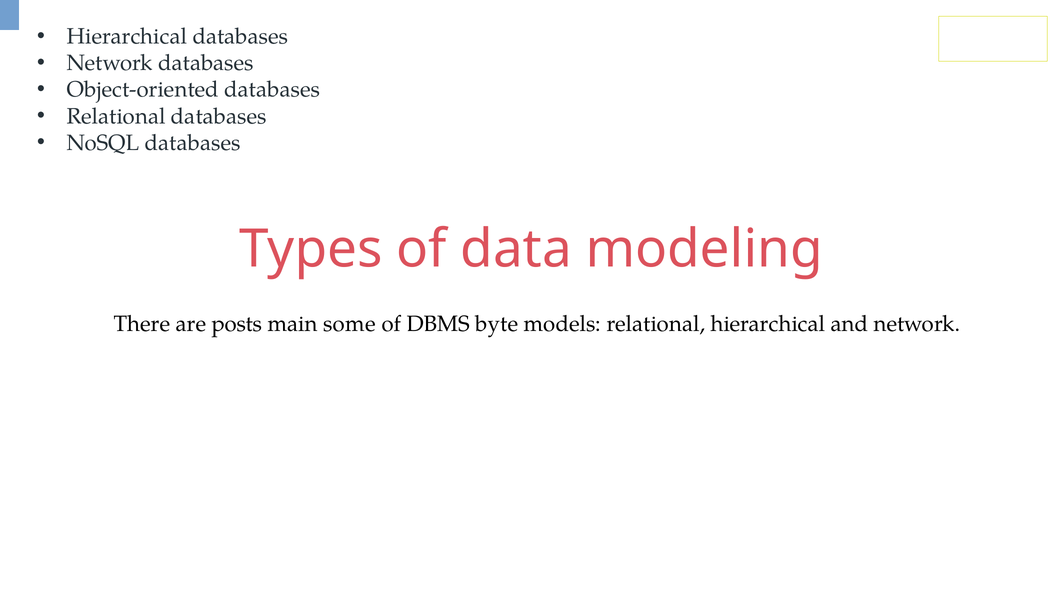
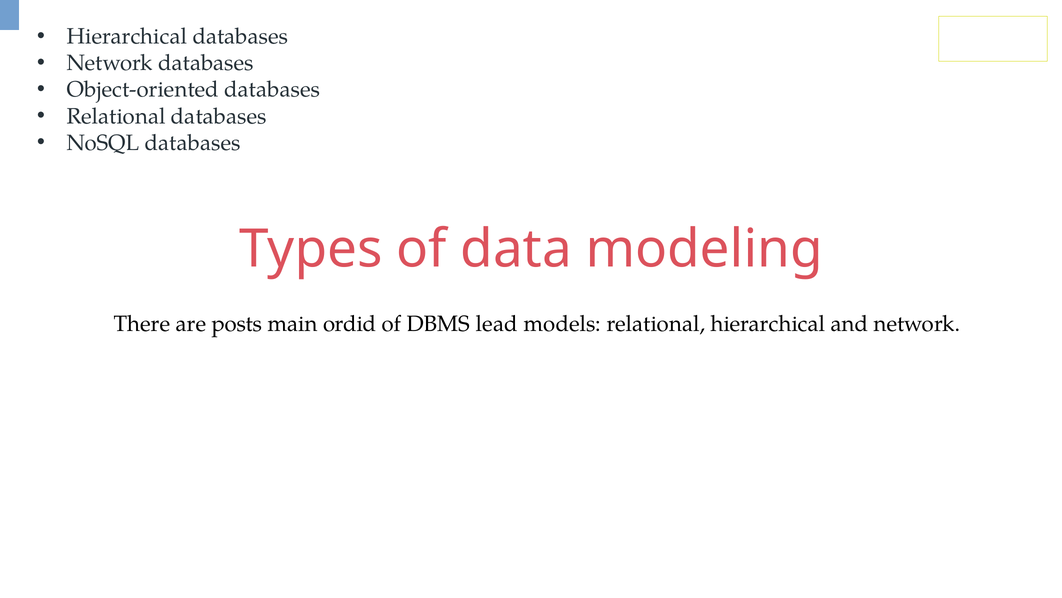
some: some -> ordid (350, 324)
byte: byte -> lead (497, 324)
